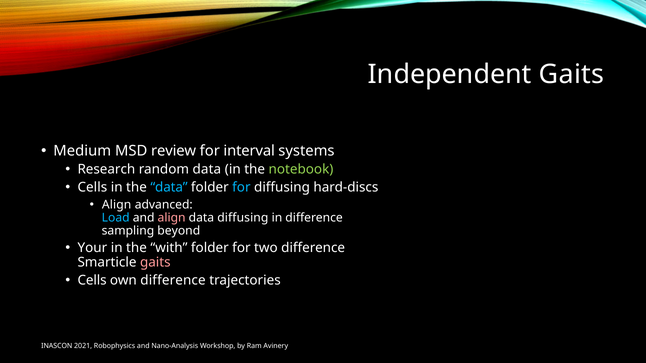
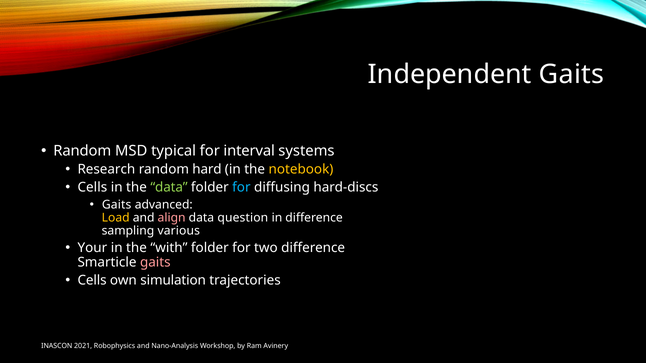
Medium: Medium -> Random (82, 151)
review: review -> typical (174, 151)
random data: data -> hard (207, 170)
notebook colour: light green -> yellow (301, 170)
data colour: light blue -> light green (169, 188)
Align: Align -> Gaits (117, 205)
Load colour: light blue -> yellow (116, 218)
data diffusing: diffusing -> question (243, 218)
beyond: beyond -> various (179, 231)
own difference: difference -> simulation (173, 281)
